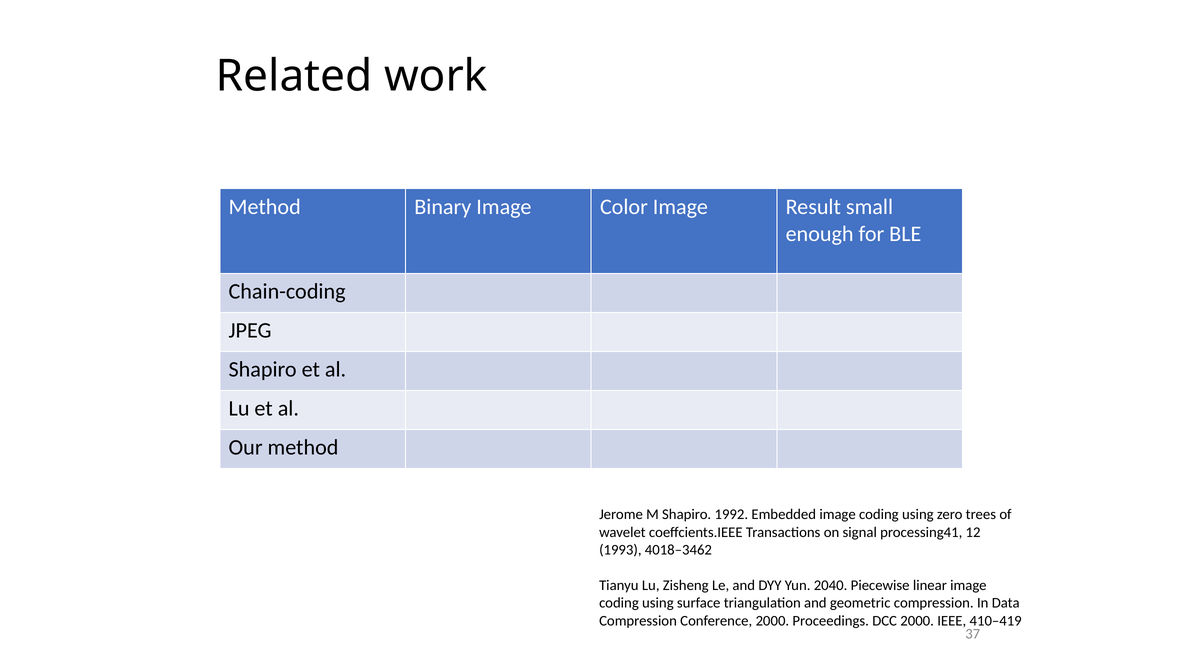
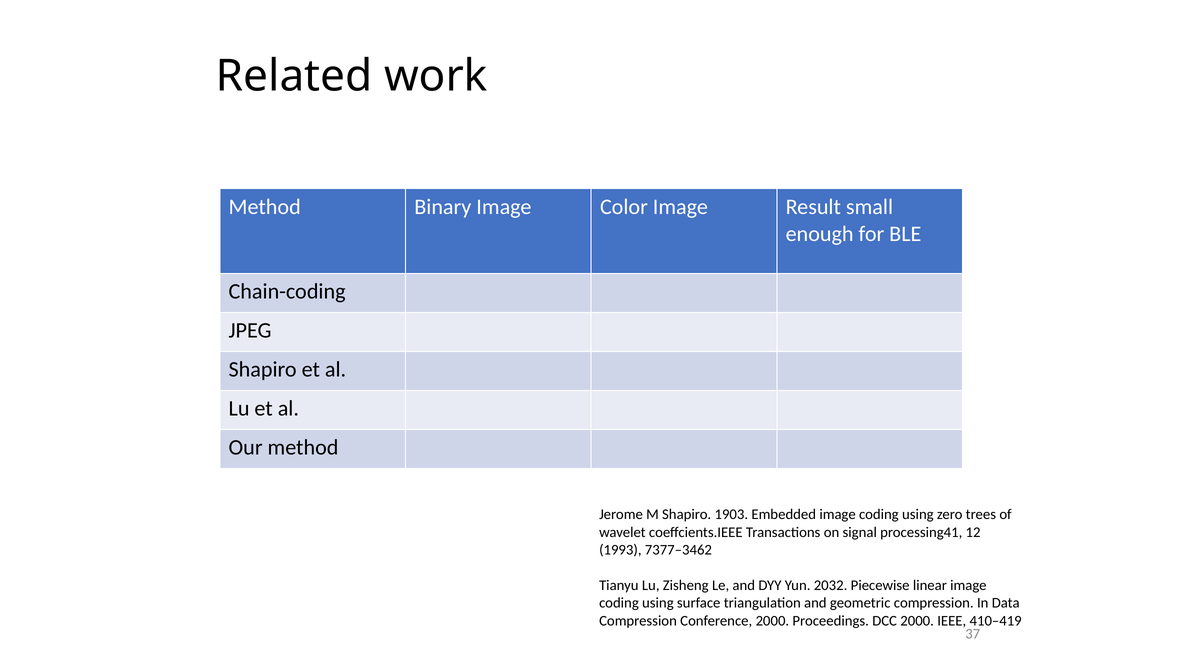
1992: 1992 -> 1903 (731, 515)
4018–3462: 4018–3462 -> 7377–3462 (678, 550)
2040: 2040 -> 2032 (831, 586)
